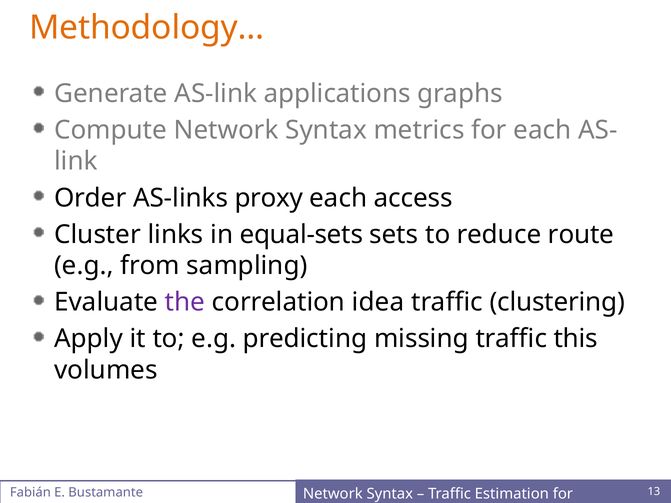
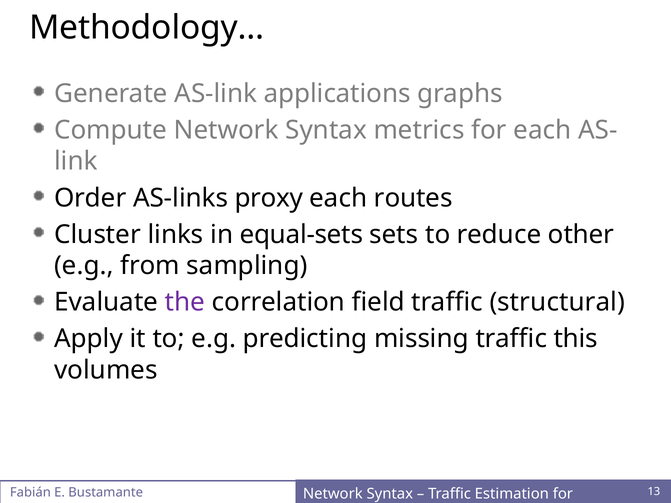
Methodology… colour: orange -> black (147, 27)
access: access -> routes (413, 198)
route: route -> other (581, 235)
idea: idea -> field (378, 302)
clustering: clustering -> structural (557, 302)
